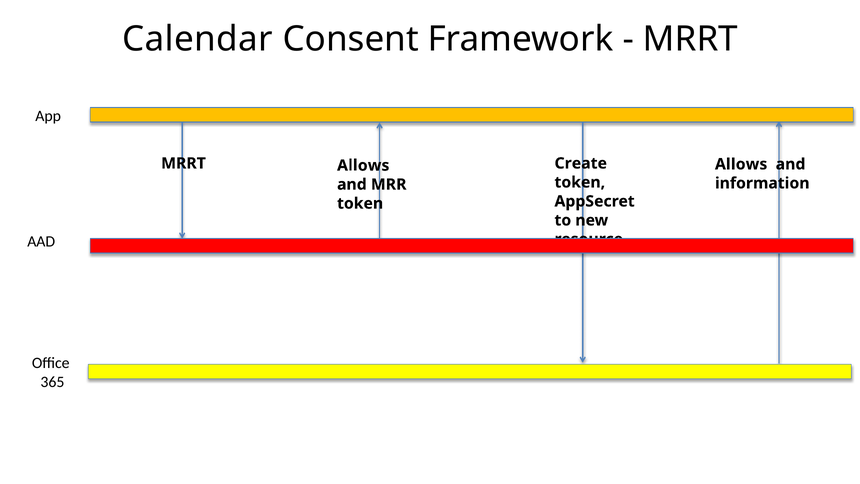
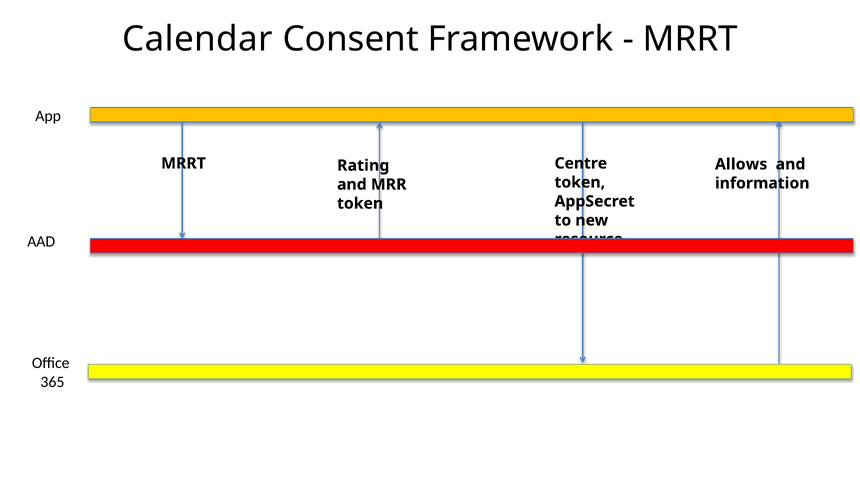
MRRT Allows: Allows -> Rating (363, 165)
Create: Create -> Centre (581, 163)
